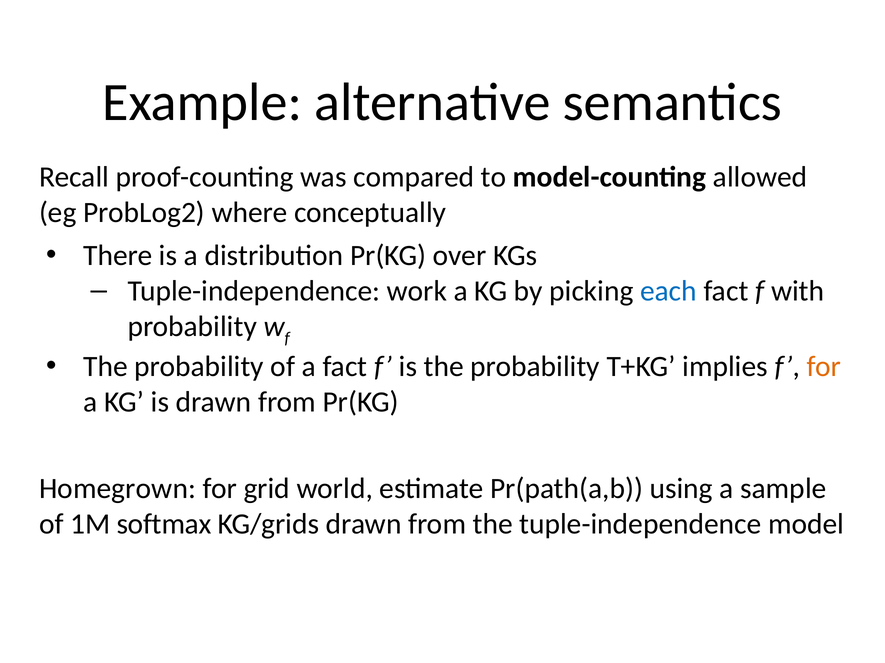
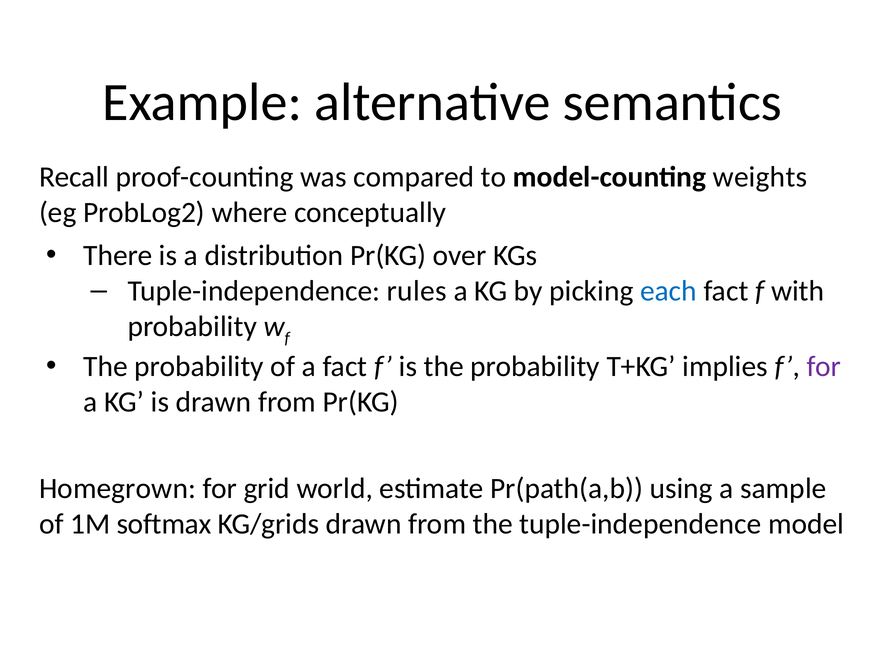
allowed: allowed -> weights (760, 177)
work: work -> rules (417, 291)
for colour: orange -> purple (824, 367)
